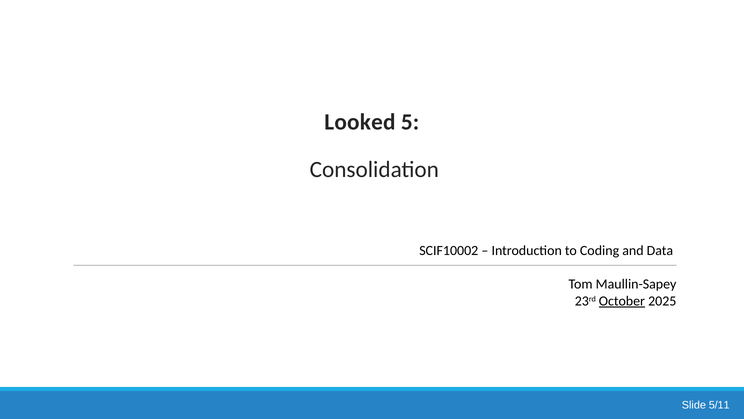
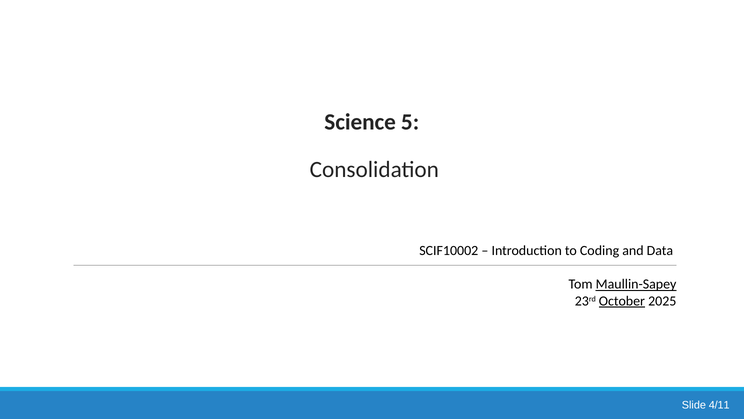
Looked: Looked -> Science (360, 122)
Maullin-Sapey underline: none -> present (636, 284)
5/11: 5/11 -> 4/11 (719, 405)
